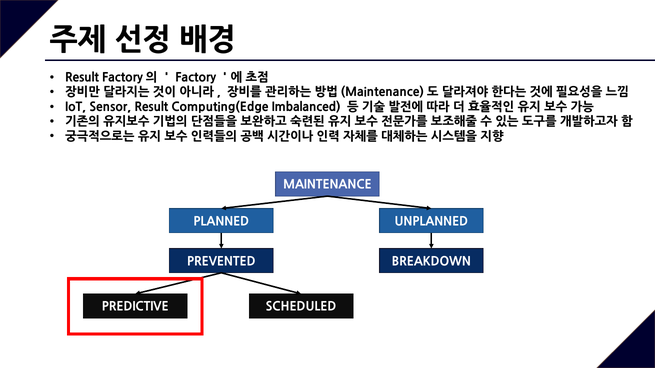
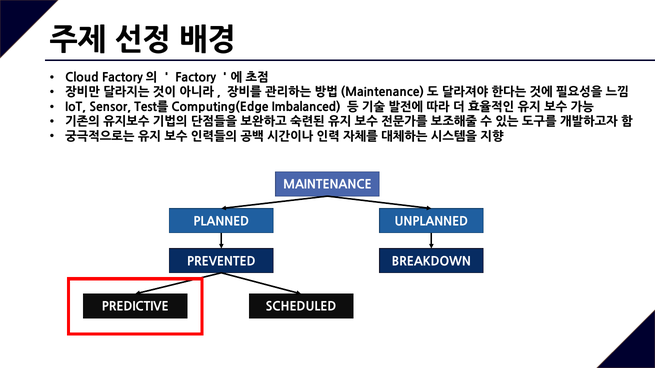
Result: Result -> Cloud (82, 78)
Sensor Result: Result -> Test를 (151, 107)
